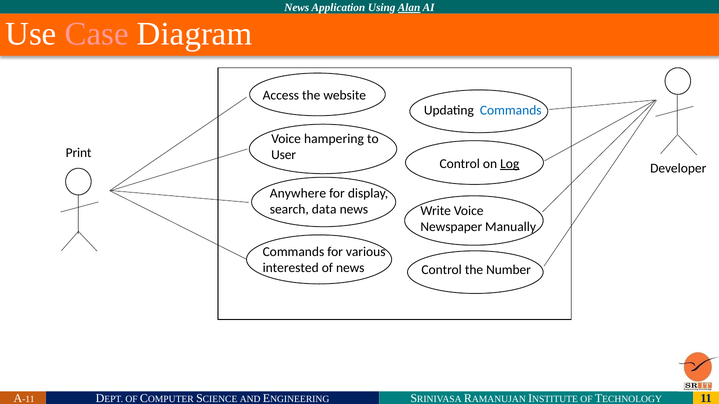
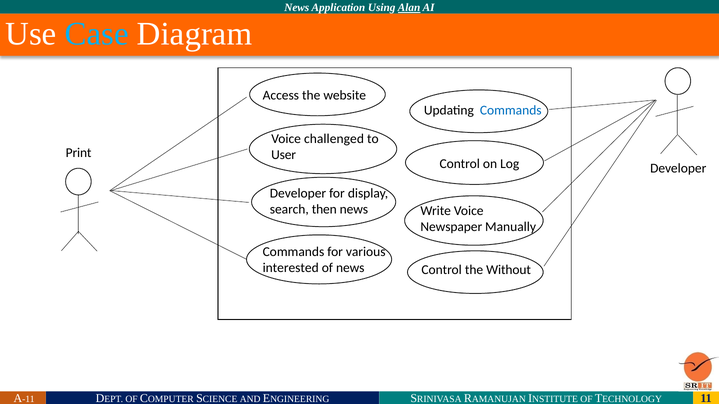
Case colour: pink -> light blue (97, 34)
hampering: hampering -> challenged (334, 139)
Log underline: present -> none (510, 164)
Anywhere: Anywhere -> Developer (298, 194)
data: data -> then (324, 210)
Number: Number -> Without (509, 270)
